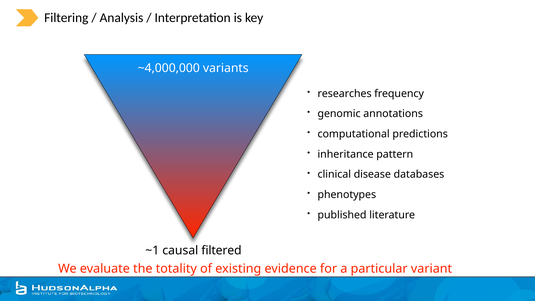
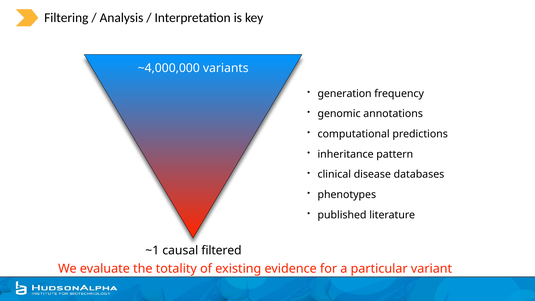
researches: researches -> generation (345, 94)
